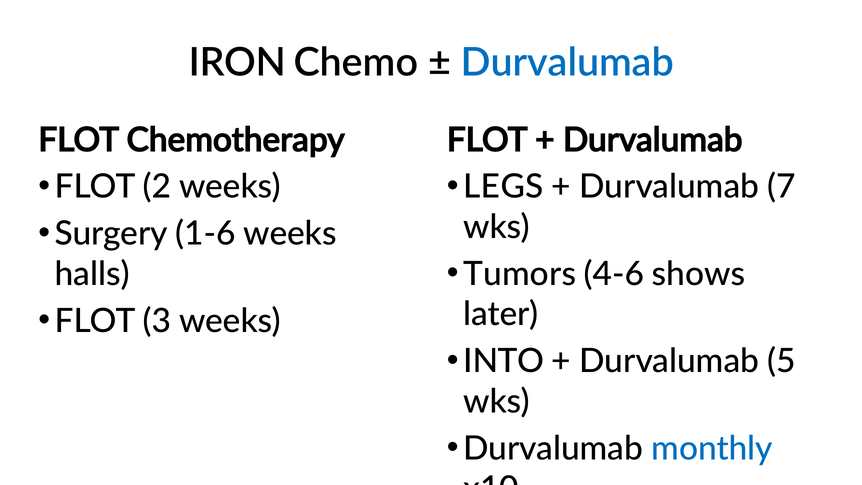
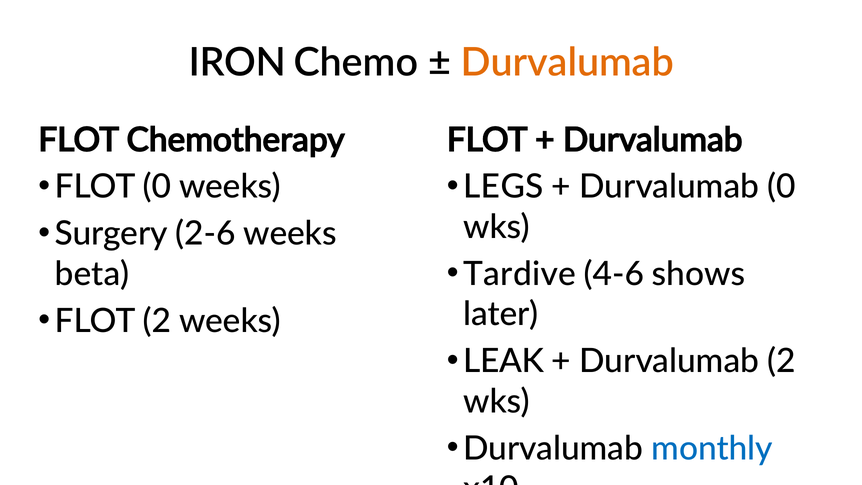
Durvalumab colour: blue -> orange (567, 63)
FLOT 2: 2 -> 0 (157, 187)
Durvalumab 7: 7 -> 0 (782, 187)
1-6: 1-6 -> 2-6 (206, 234)
Tumors: Tumors -> Tardive (520, 274)
halls: halls -> beta (92, 274)
FLOT 3: 3 -> 2 (157, 321)
INTO: INTO -> LEAK (504, 361)
Durvalumab 5: 5 -> 2 (782, 361)
